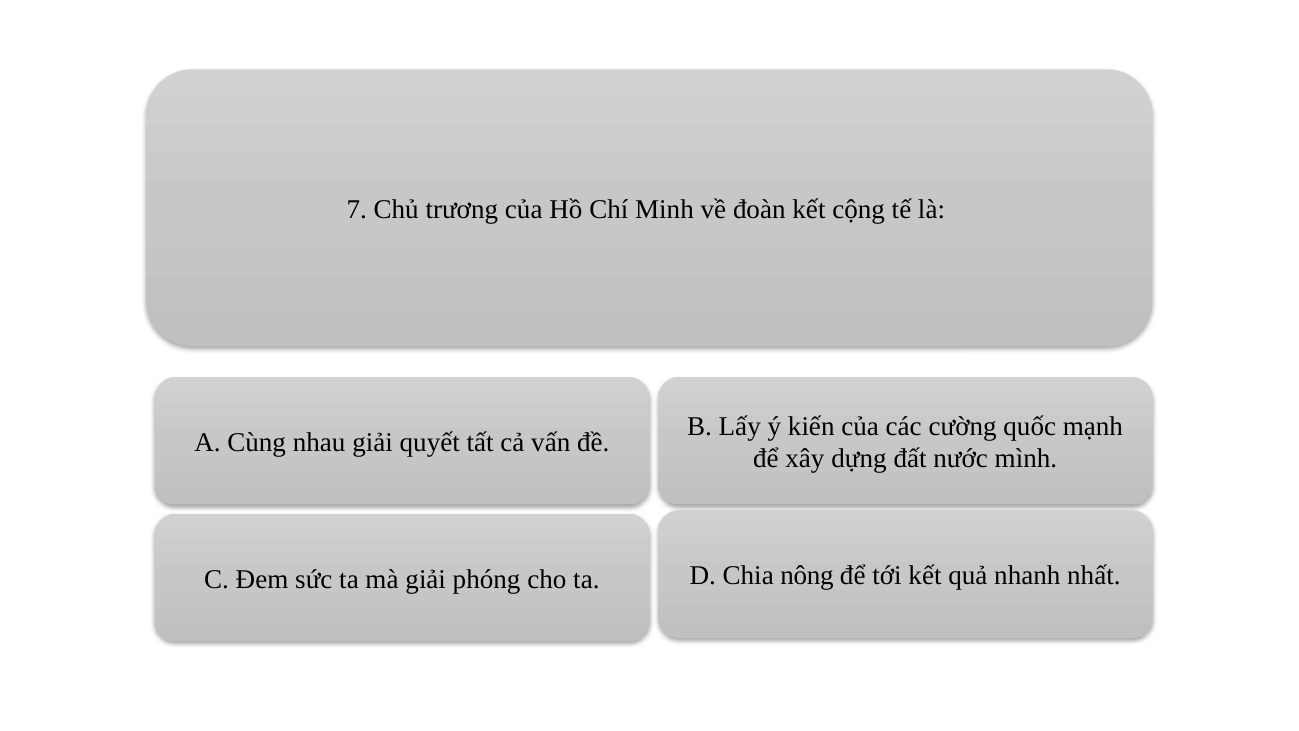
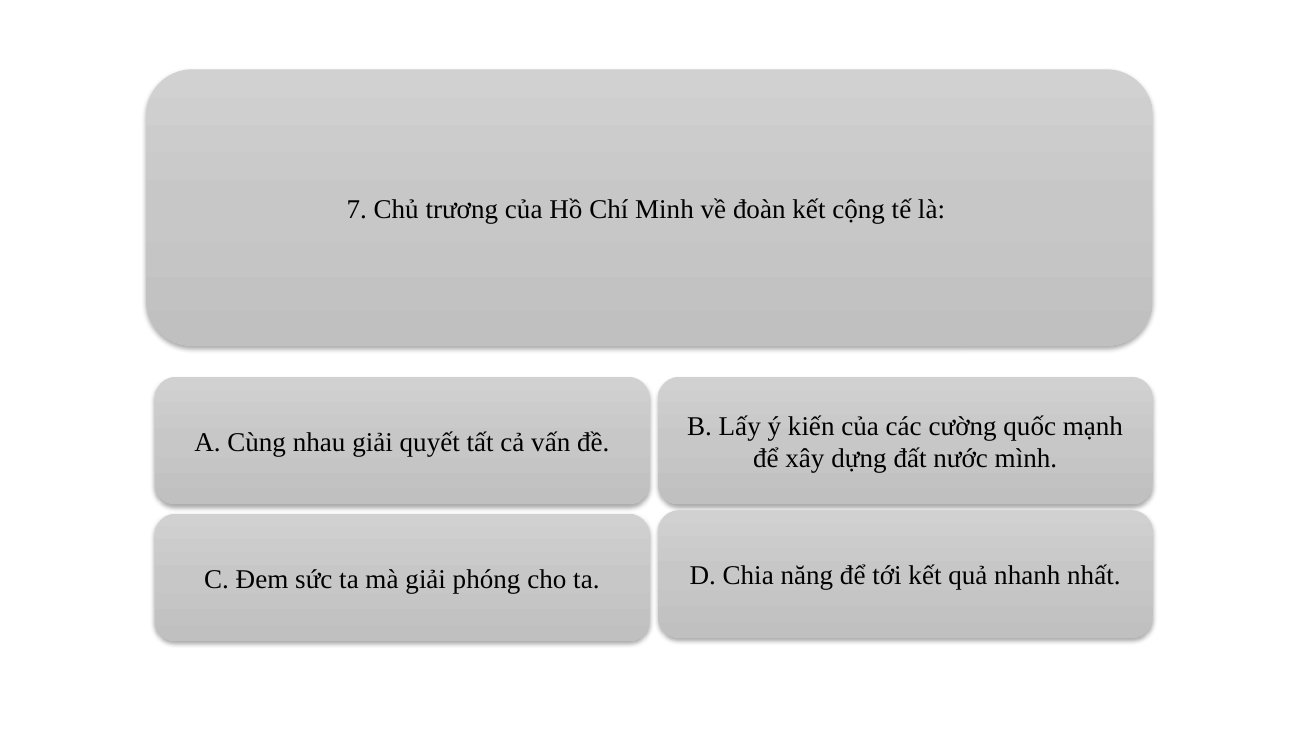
nông: nông -> năng (807, 576)
